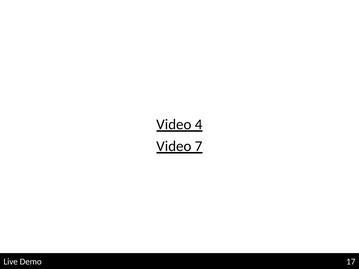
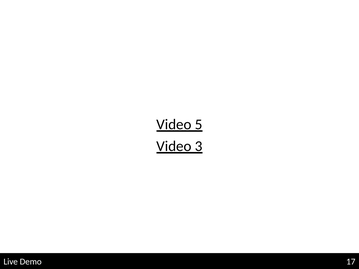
4: 4 -> 5 (199, 125)
7: 7 -> 3 (199, 146)
